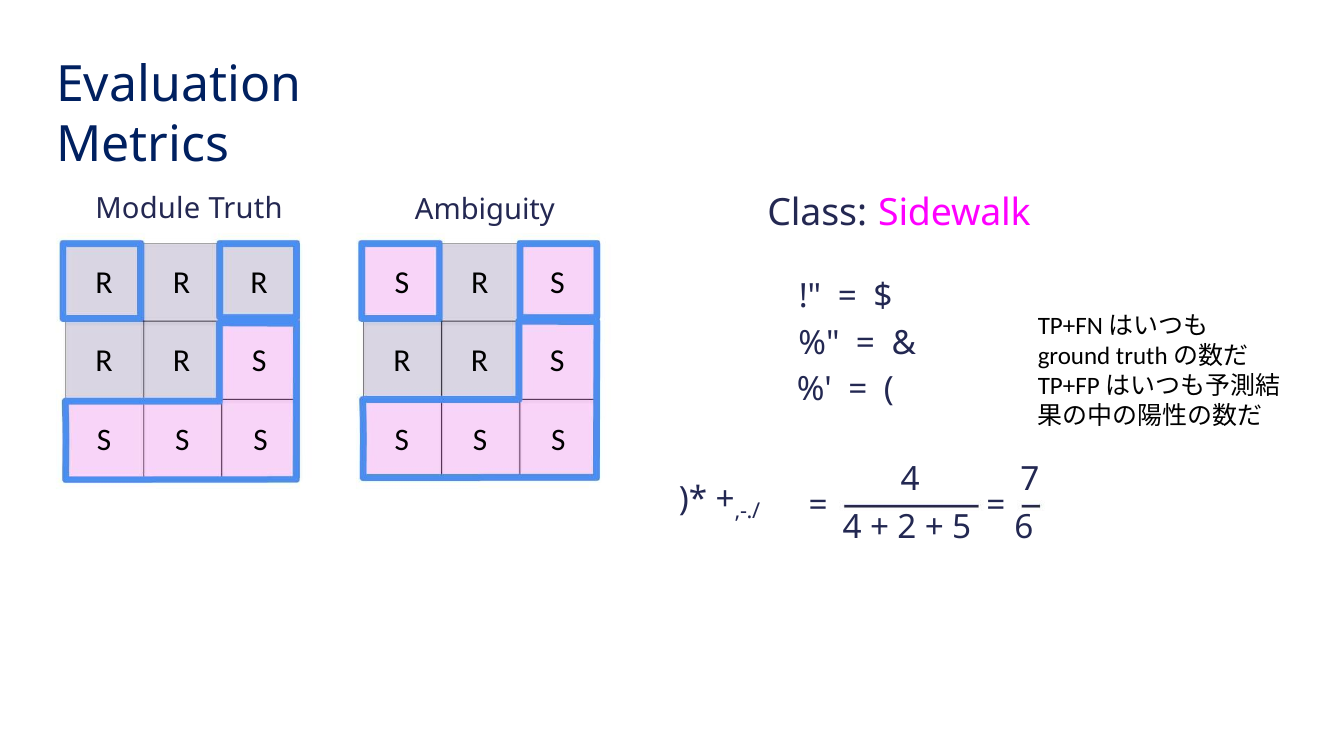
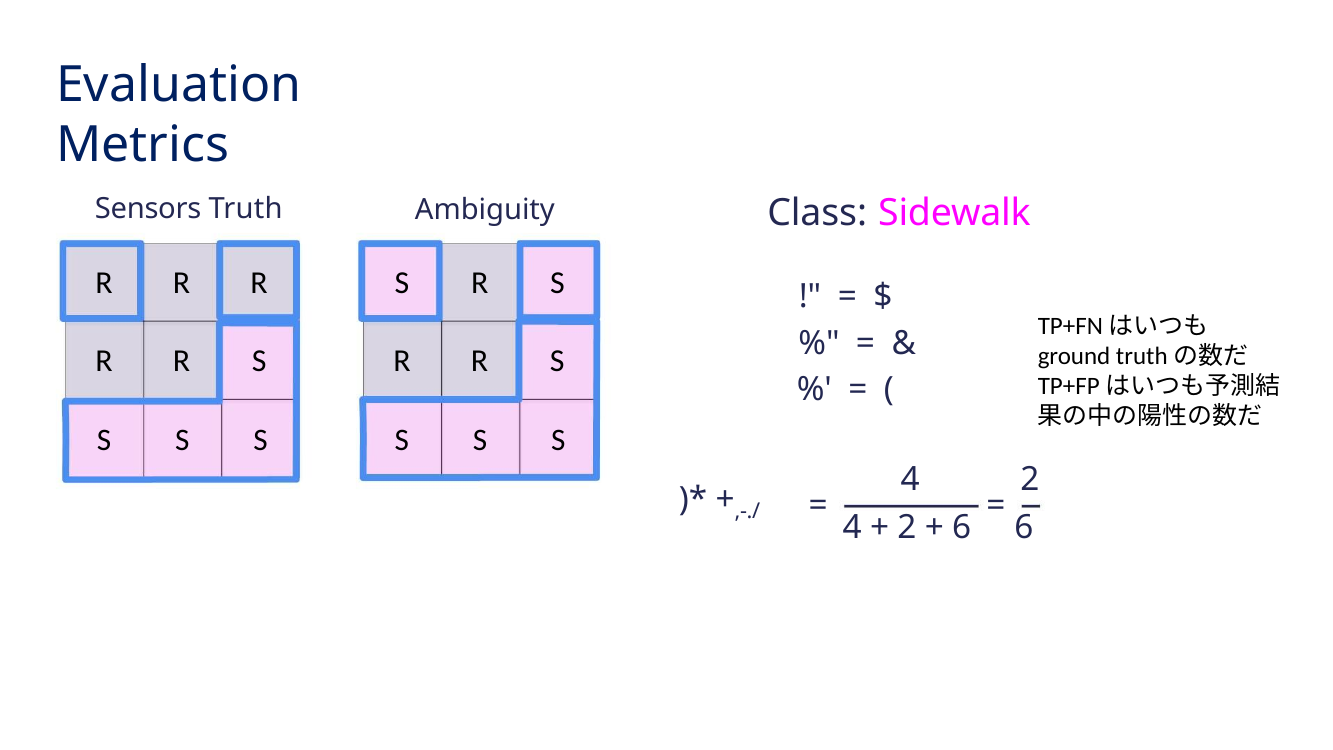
Module: Module -> Sensors (148, 209)
4 7: 7 -> 2 (1030, 480)
5: 5 -> 6 (962, 527)
